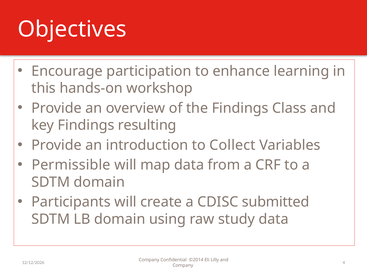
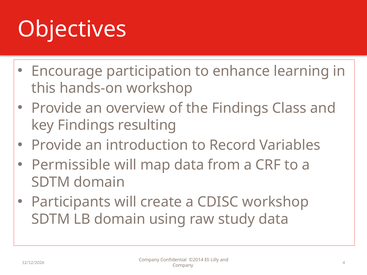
Collect: Collect -> Record (233, 145)
CDISC submitted: submitted -> workshop (276, 202)
